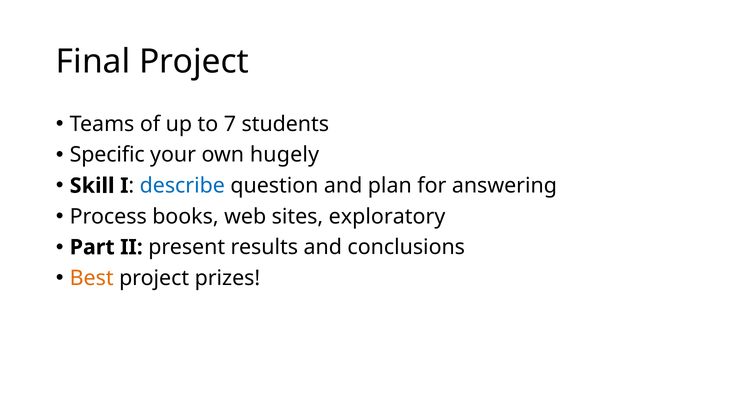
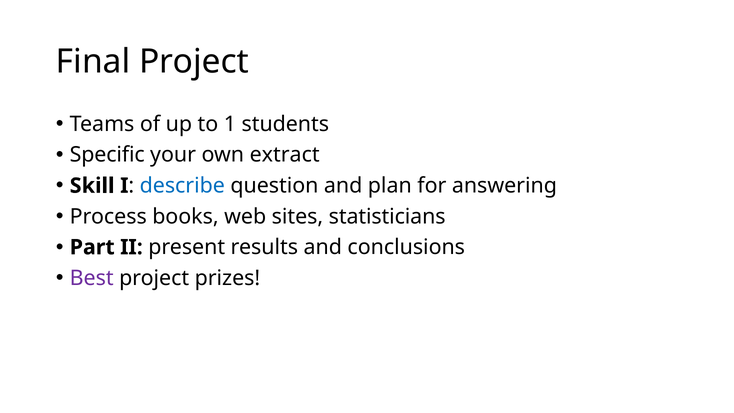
7: 7 -> 1 (230, 124)
hugely: hugely -> extract (285, 155)
exploratory: exploratory -> statisticians (387, 216)
Best colour: orange -> purple (92, 278)
